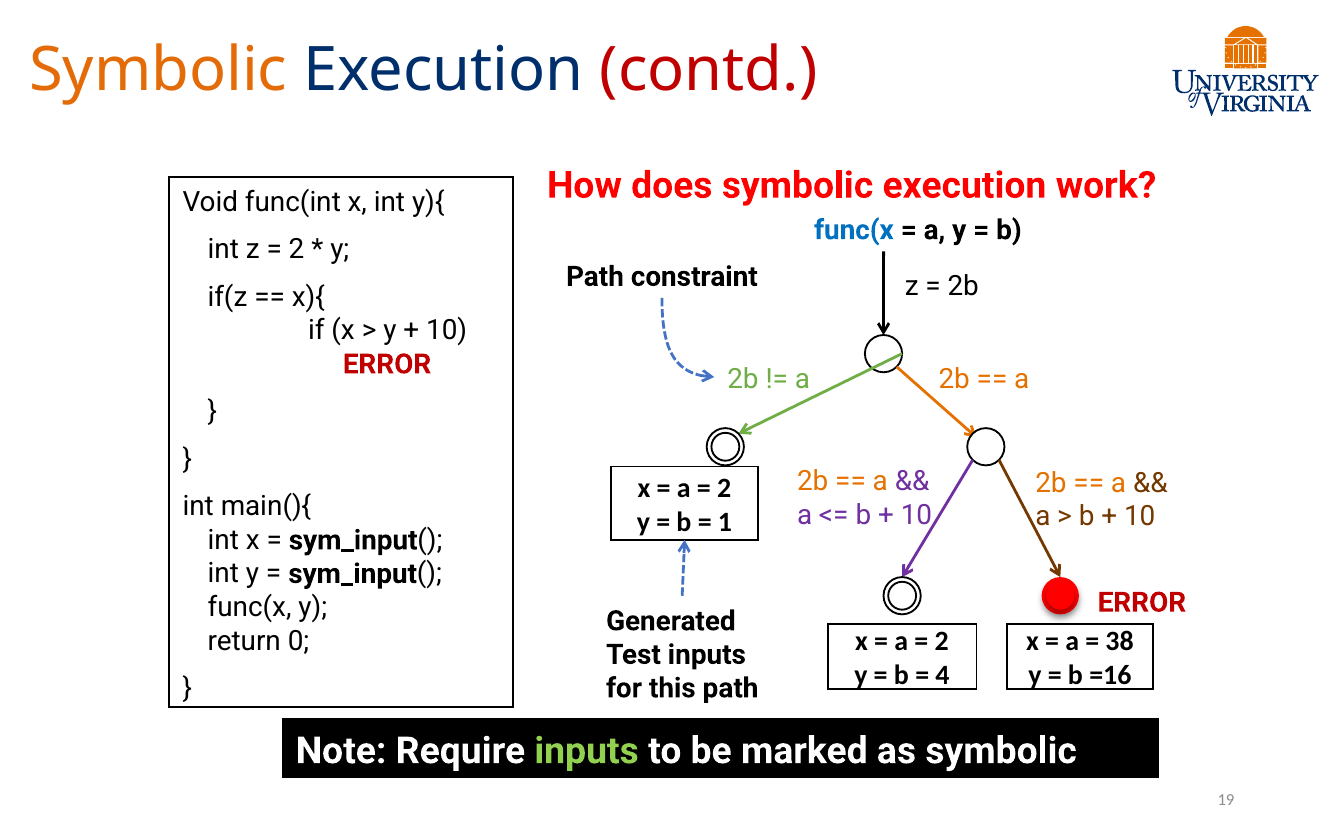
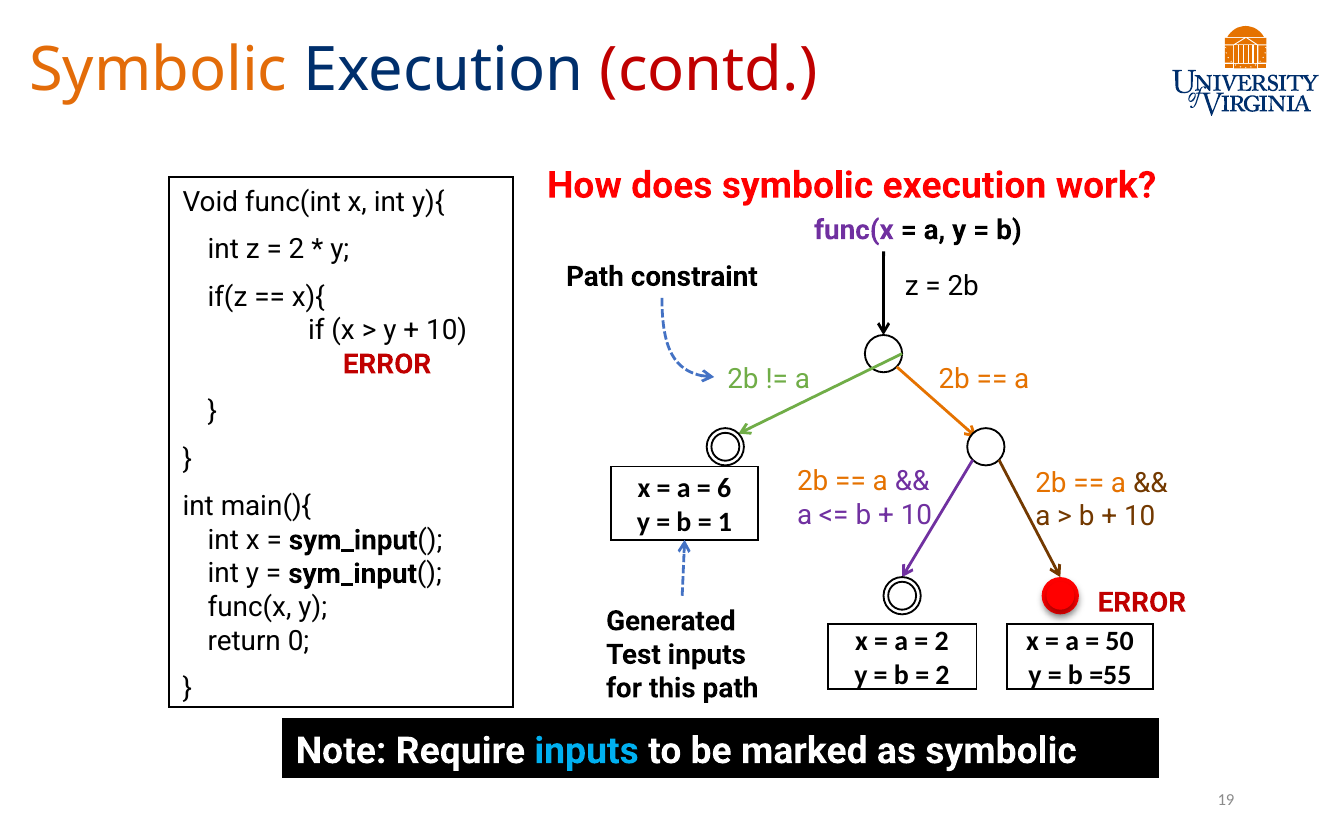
func(x colour: blue -> purple (854, 230)
2: 2 -> 6 (724, 488)
38: 38 -> 50 (1120, 641)
4: 4 -> 2 (942, 675)
=16: =16 -> =55 (1110, 675)
inputs colour: light green -> light blue (587, 750)
